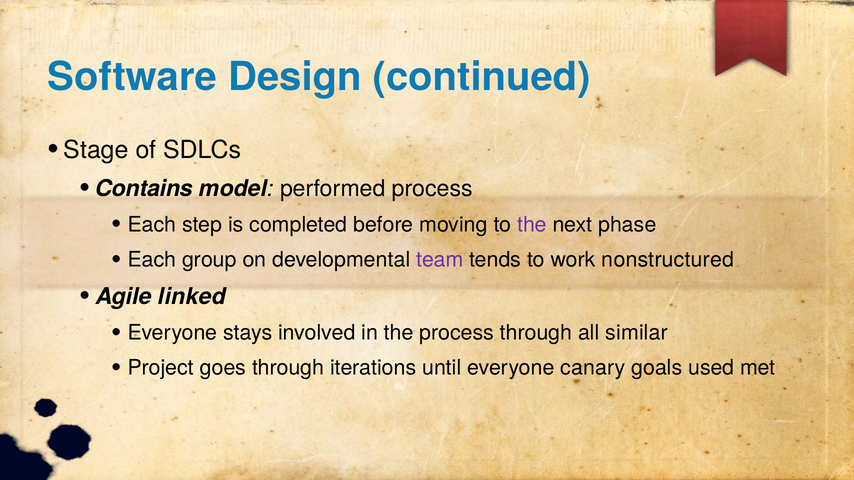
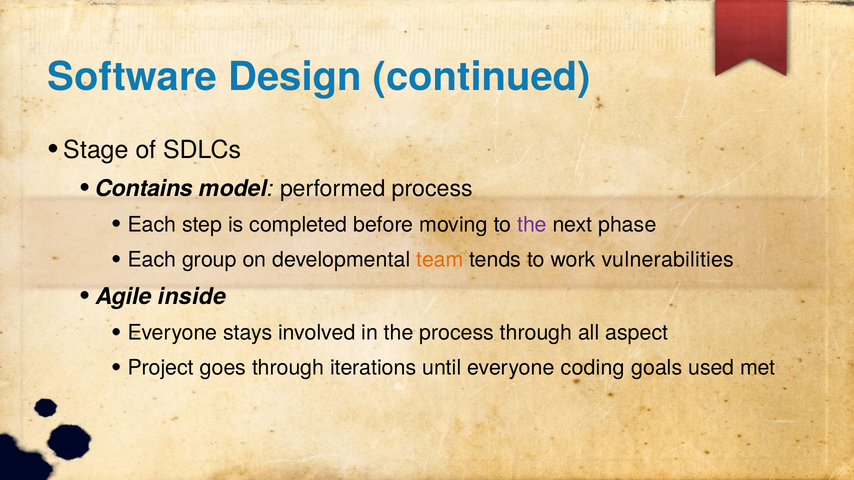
team colour: purple -> orange (440, 260)
nonstructured: nonstructured -> vulnerabilities (668, 260)
linked: linked -> inside (192, 297)
similar: similar -> aspect (637, 333)
canary: canary -> coding (593, 368)
